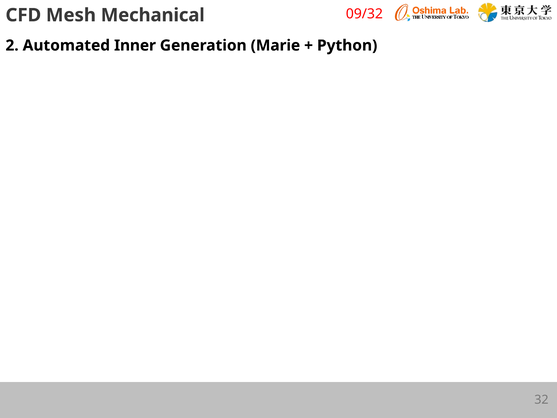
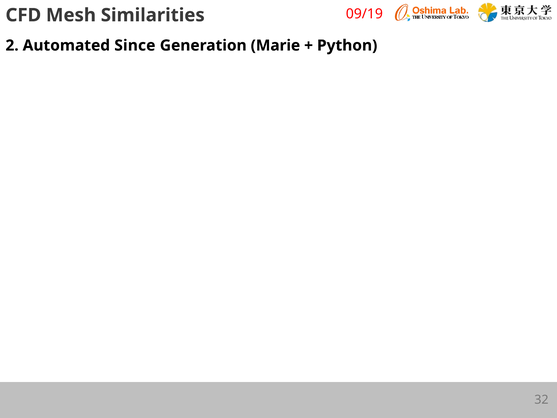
09/32: 09/32 -> 09/19 (364, 14)
Mechanical: Mechanical -> Similarities (153, 15)
Inner: Inner -> Since (135, 45)
